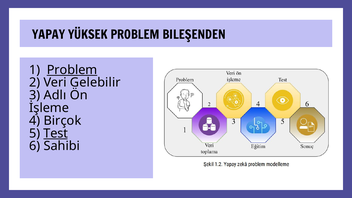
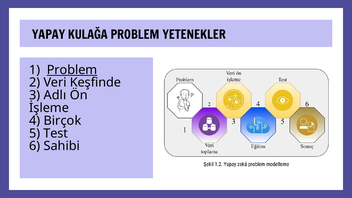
YÜKSEK: YÜKSEK -> KULAĞA (88, 35)
BILEŞENDEN: BILEŞENDEN -> YETENEKLER (194, 35)
Gelebilir: Gelebilir -> Keşfinde (95, 83)
Test underline: present -> none (56, 133)
